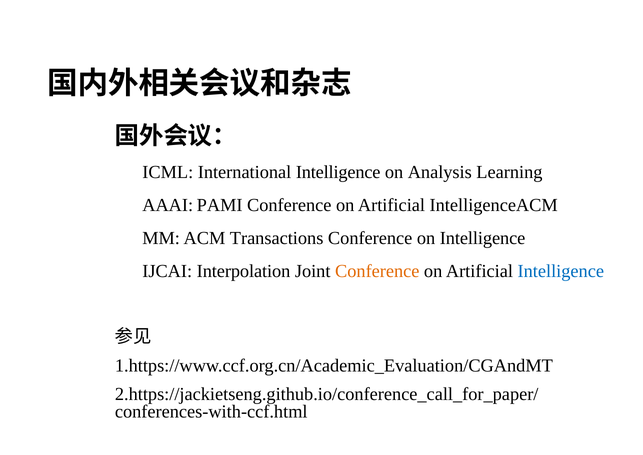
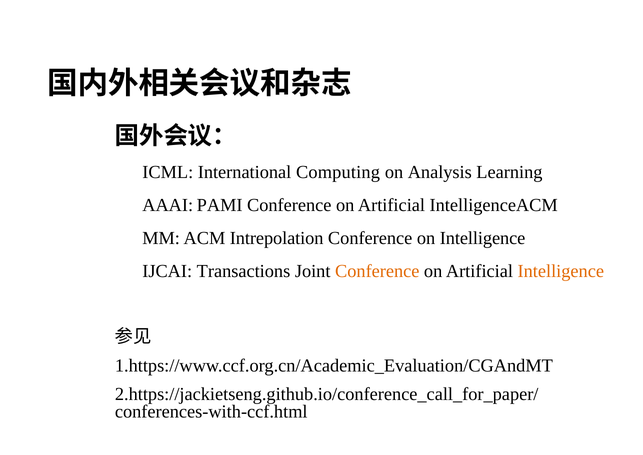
International Intelligence: Intelligence -> Computing (338, 172)
Transactions: Transactions -> Intrepolation (277, 238)
Interpolation: Interpolation -> Transactions (244, 271)
Intelligence colour: blue -> orange (561, 271)
